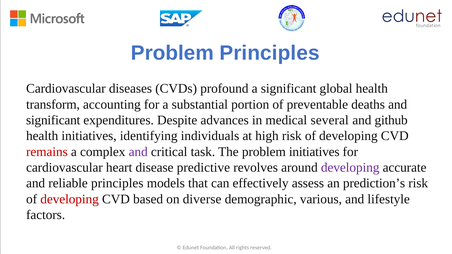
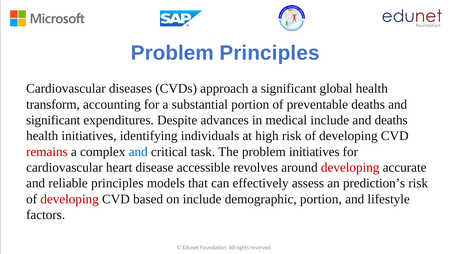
profound: profound -> approach (224, 89)
medical several: several -> include (330, 120)
and github: github -> deaths (391, 120)
and colour: purple -> blue (138, 152)
predictive: predictive -> accessible (203, 168)
developing colour: purple -> red (350, 168)
on diverse: diverse -> include (202, 199)
demographic various: various -> portion (321, 199)
